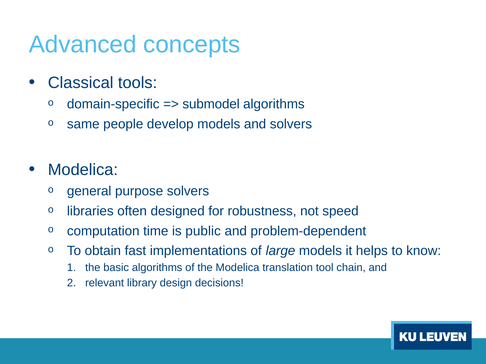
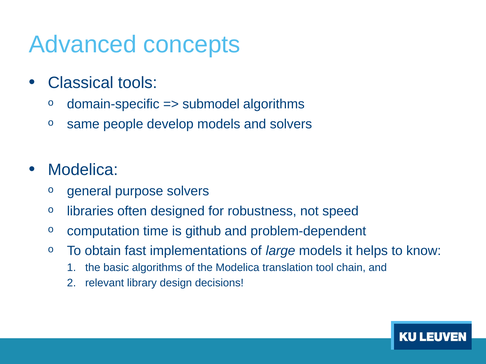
public: public -> github (203, 231)
